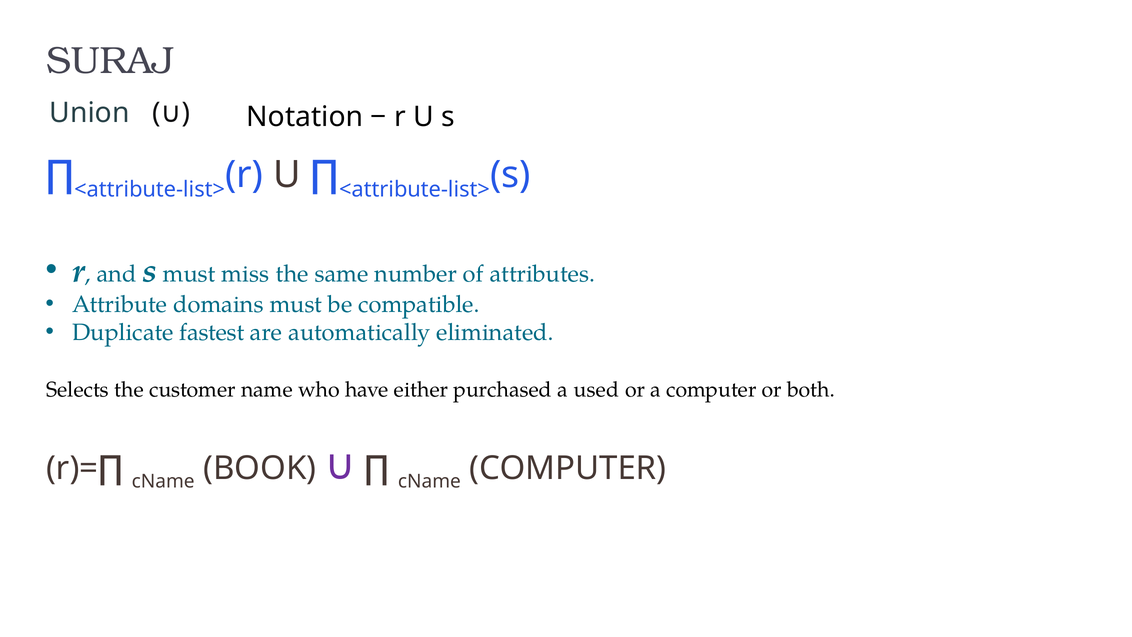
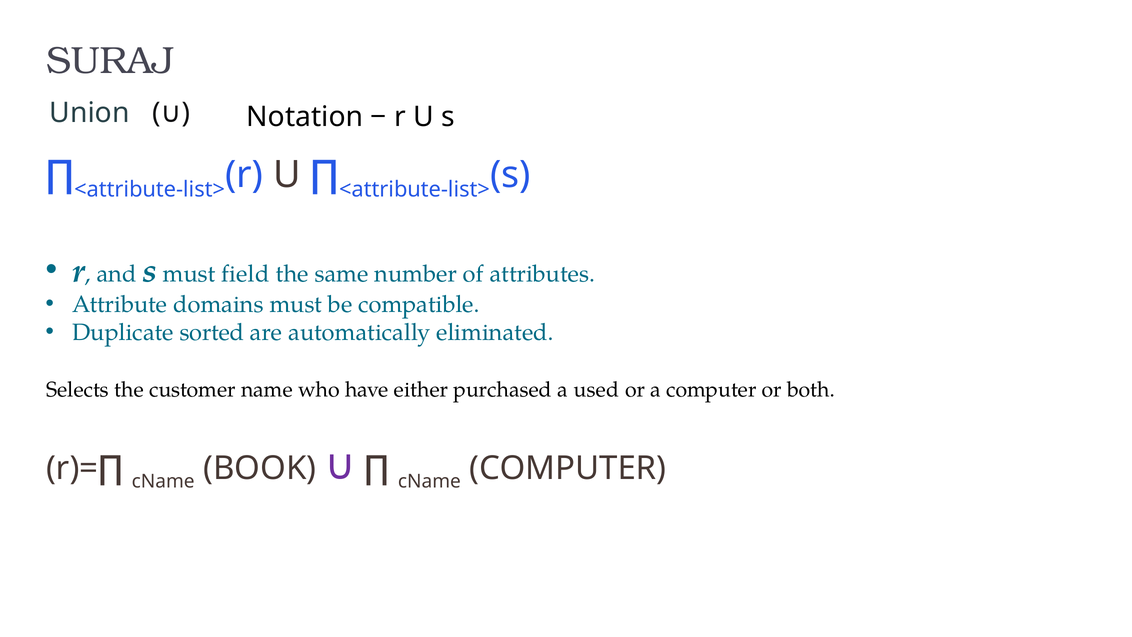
miss: miss -> field (245, 274)
fastest: fastest -> sorted (212, 332)
